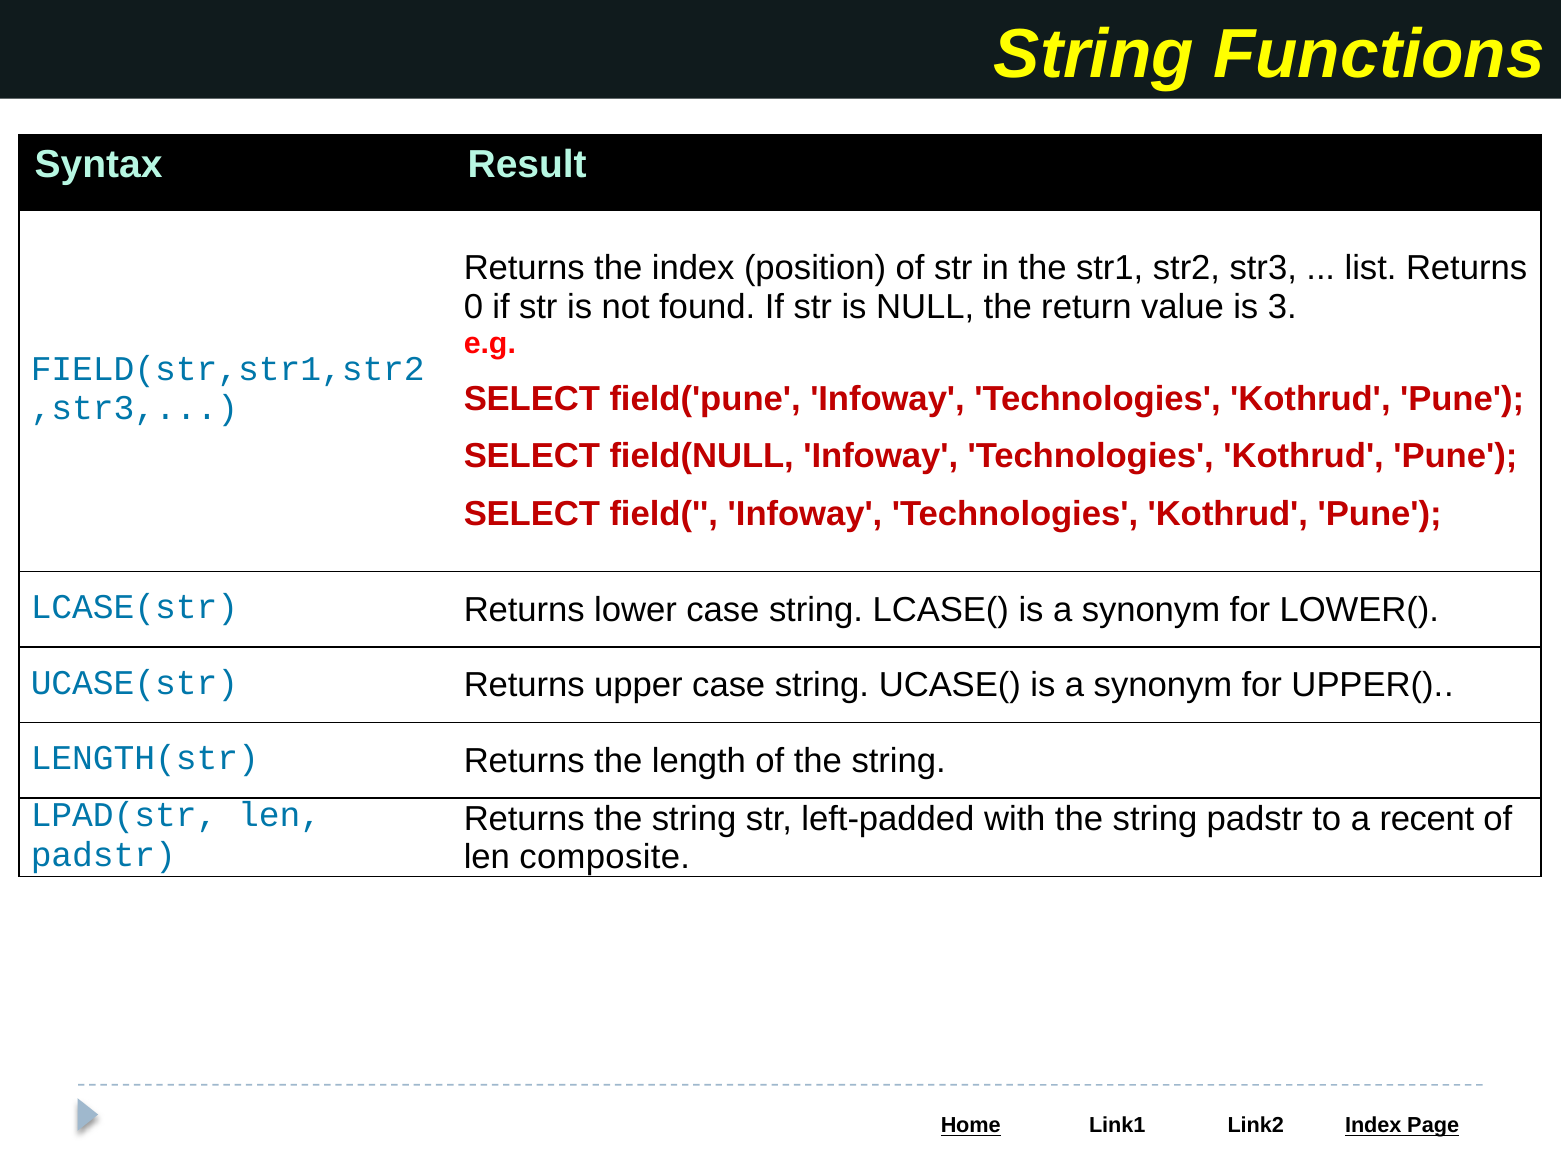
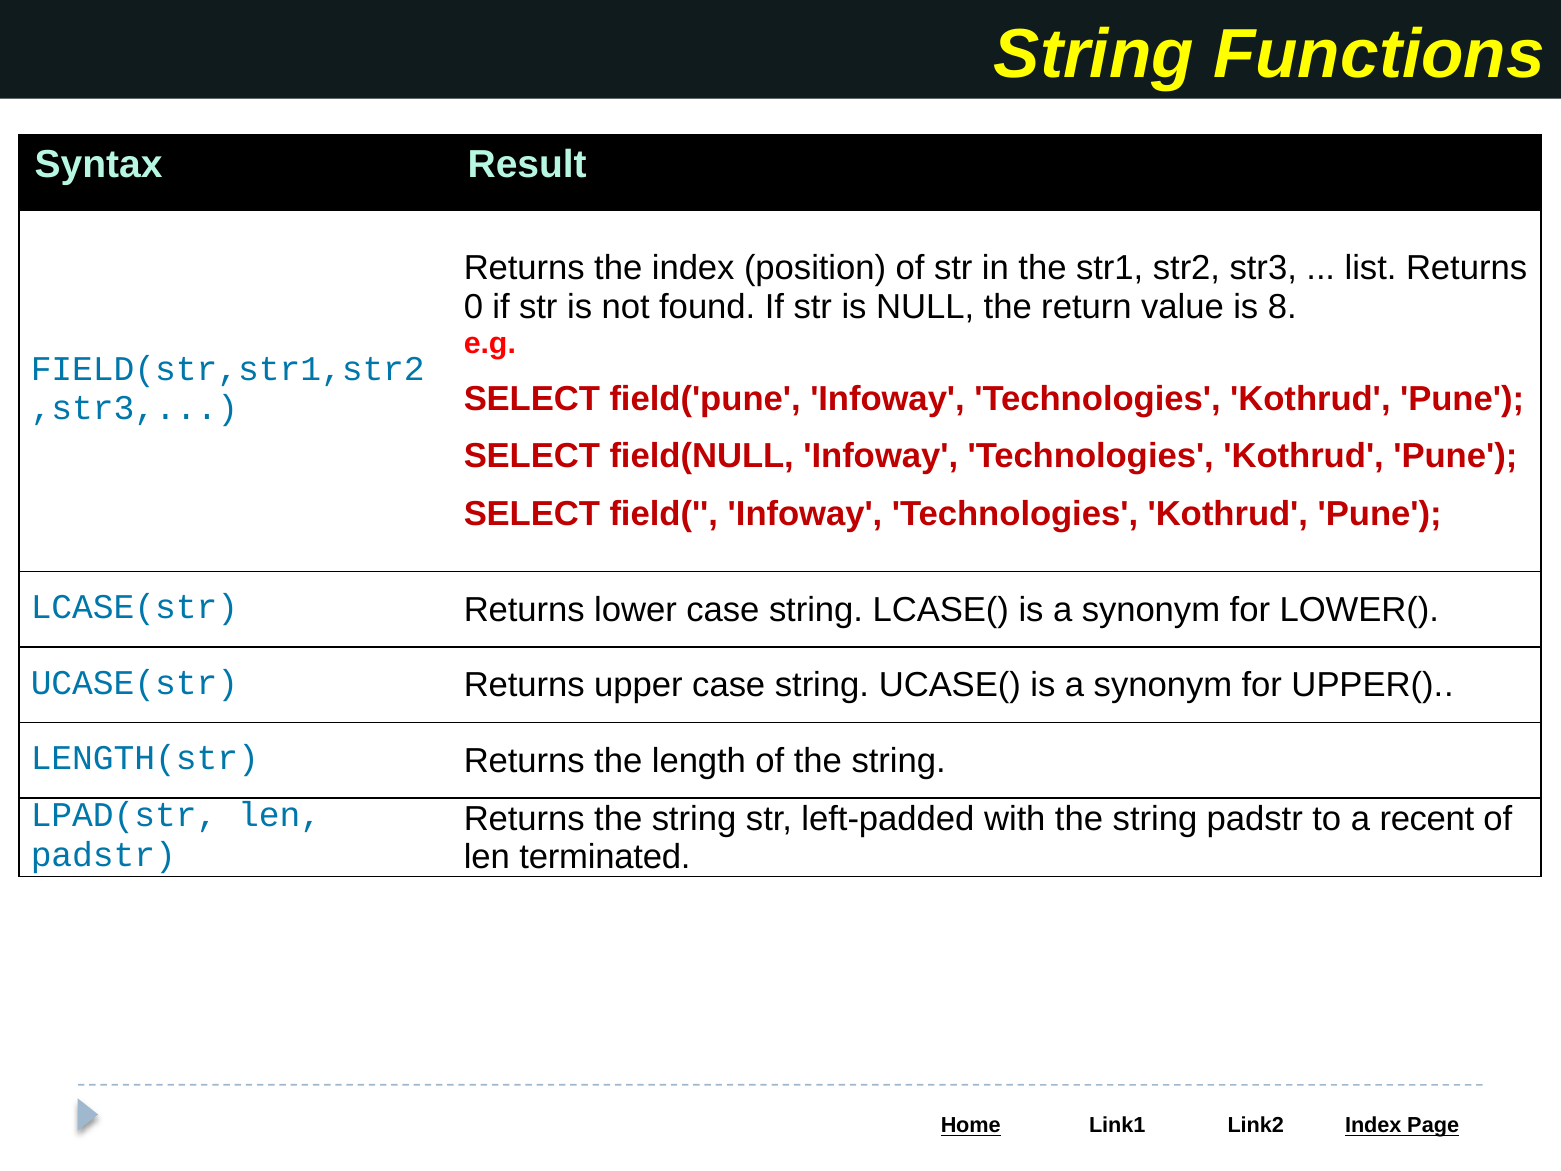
3: 3 -> 8 (1282, 307)
composite: composite -> terminated (605, 857)
